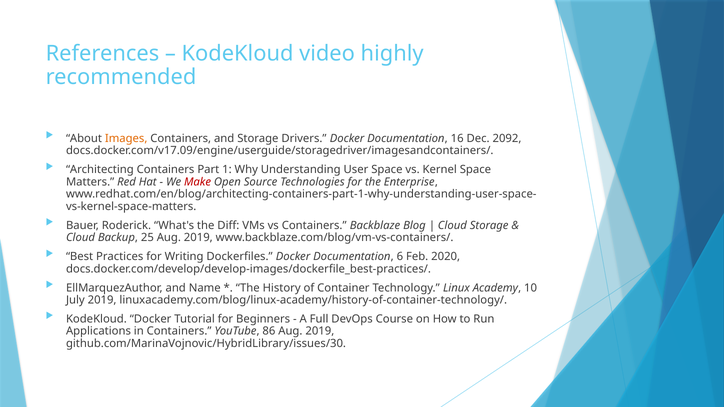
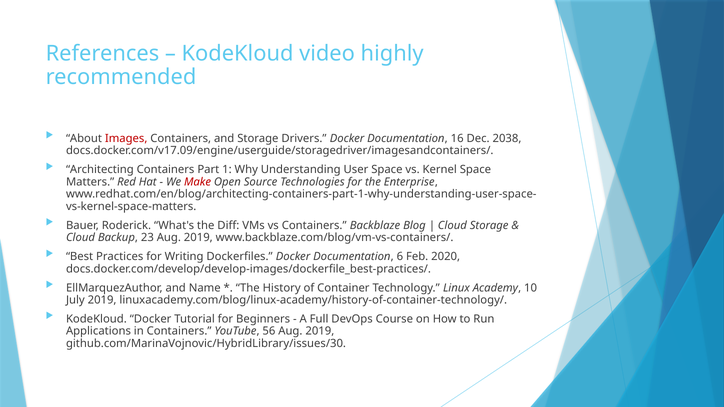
Images colour: orange -> red (126, 139)
2092: 2092 -> 2038 (507, 139)
25: 25 -> 23 (147, 238)
86: 86 -> 56 (269, 331)
